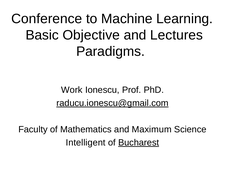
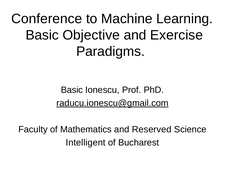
Lectures: Lectures -> Exercise (177, 35)
Work: Work -> Basic (72, 90)
Maximum: Maximum -> Reserved (152, 129)
Bucharest underline: present -> none (139, 142)
